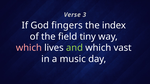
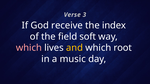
fingers: fingers -> receive (67, 25)
tiny: tiny -> soft (88, 37)
and colour: light green -> yellow (74, 48)
vast: vast -> root (123, 48)
